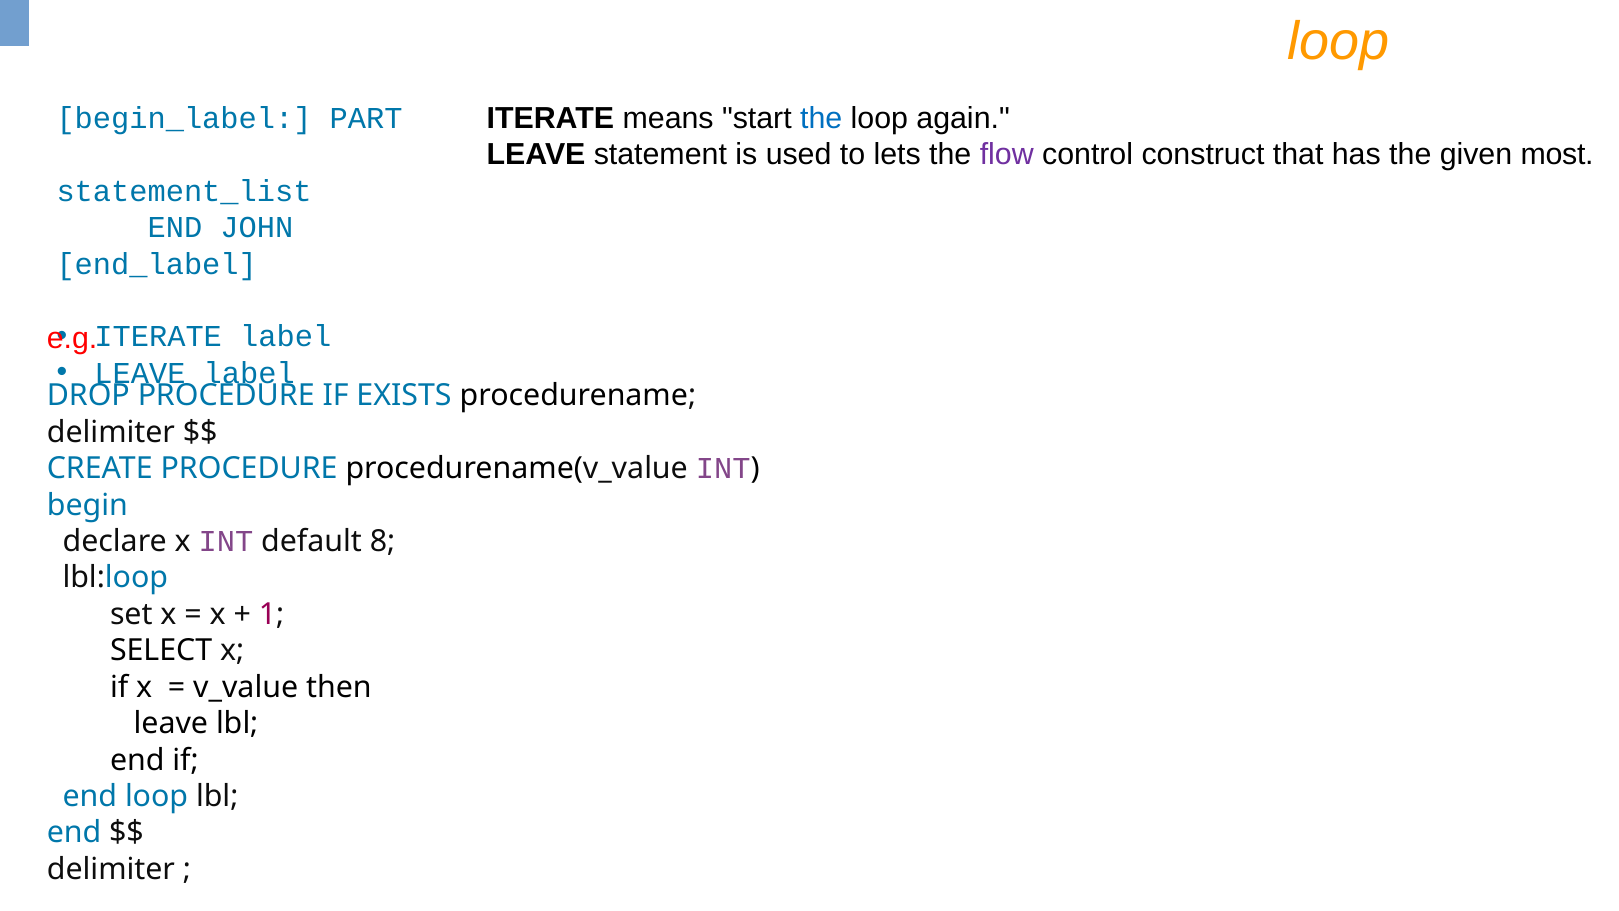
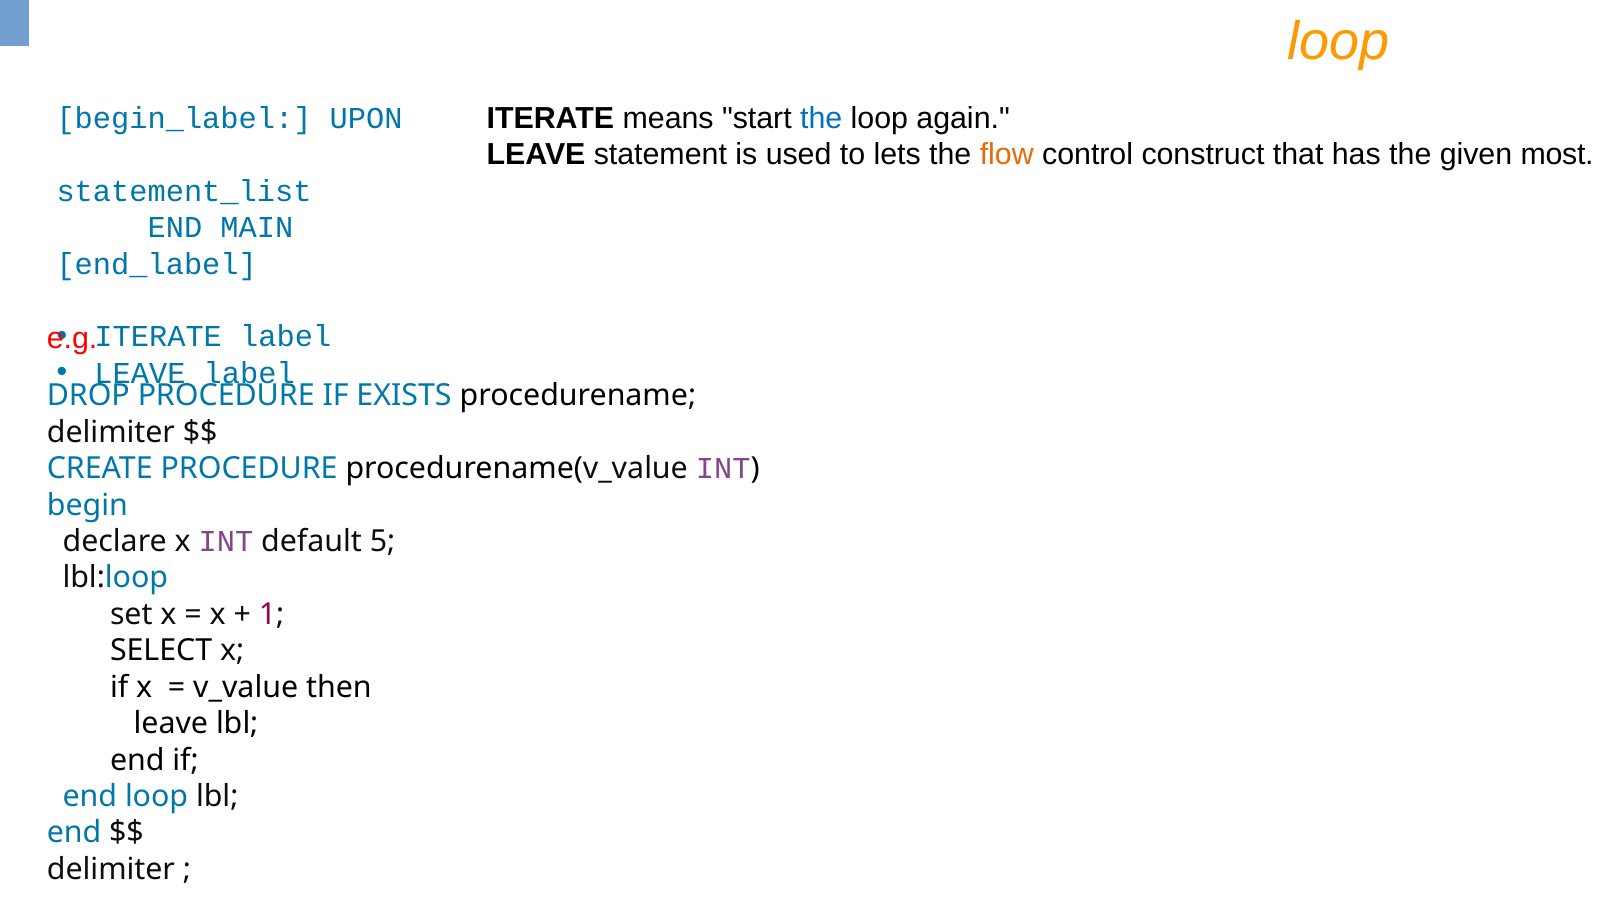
PART: PART -> UPON (366, 118)
flow colour: purple -> orange (1007, 155)
JOHN: JOHN -> MAIN (257, 228)
8: 8 -> 5 (382, 541)
